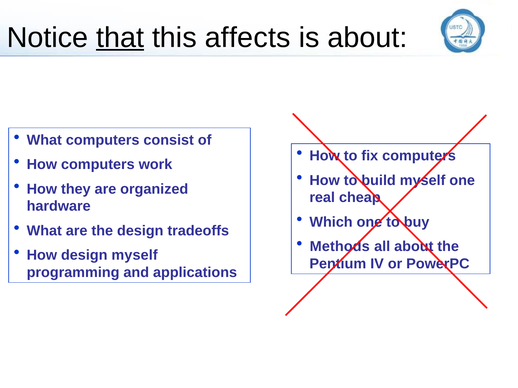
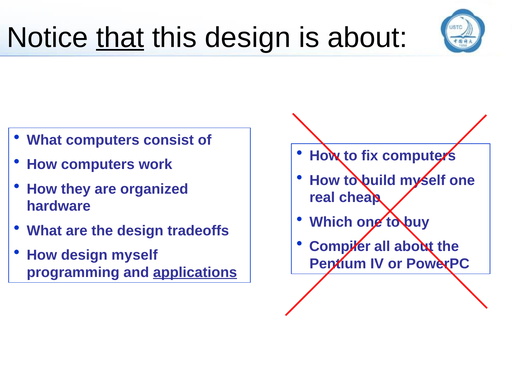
this affects: affects -> design (248, 38)
Methods: Methods -> Compiler (340, 247)
applications underline: none -> present (195, 273)
